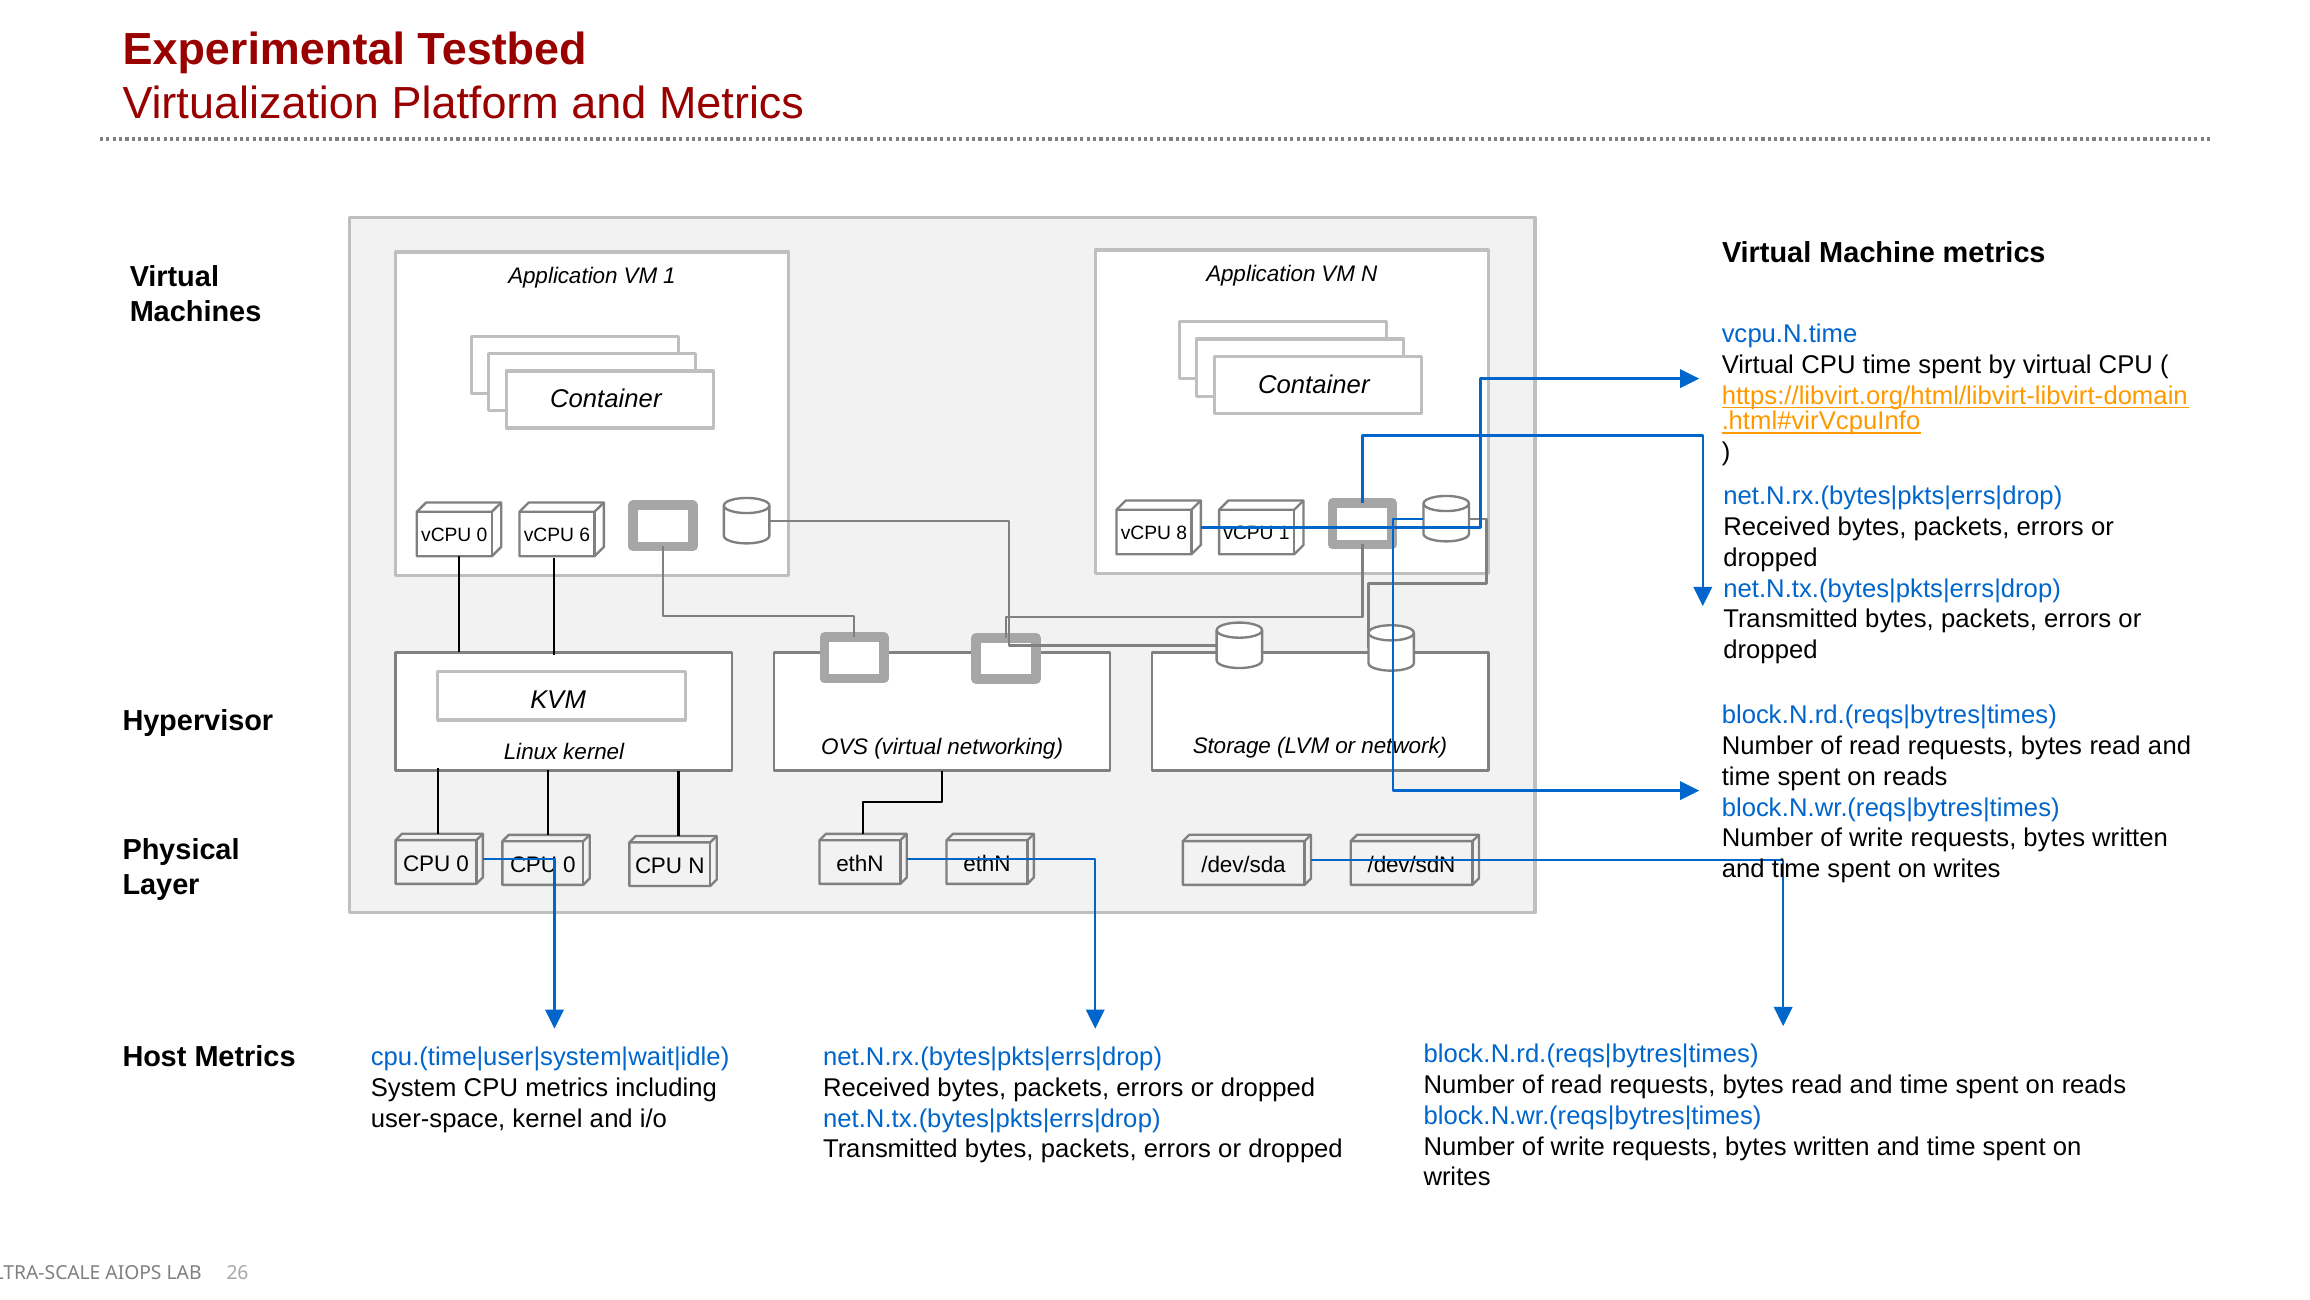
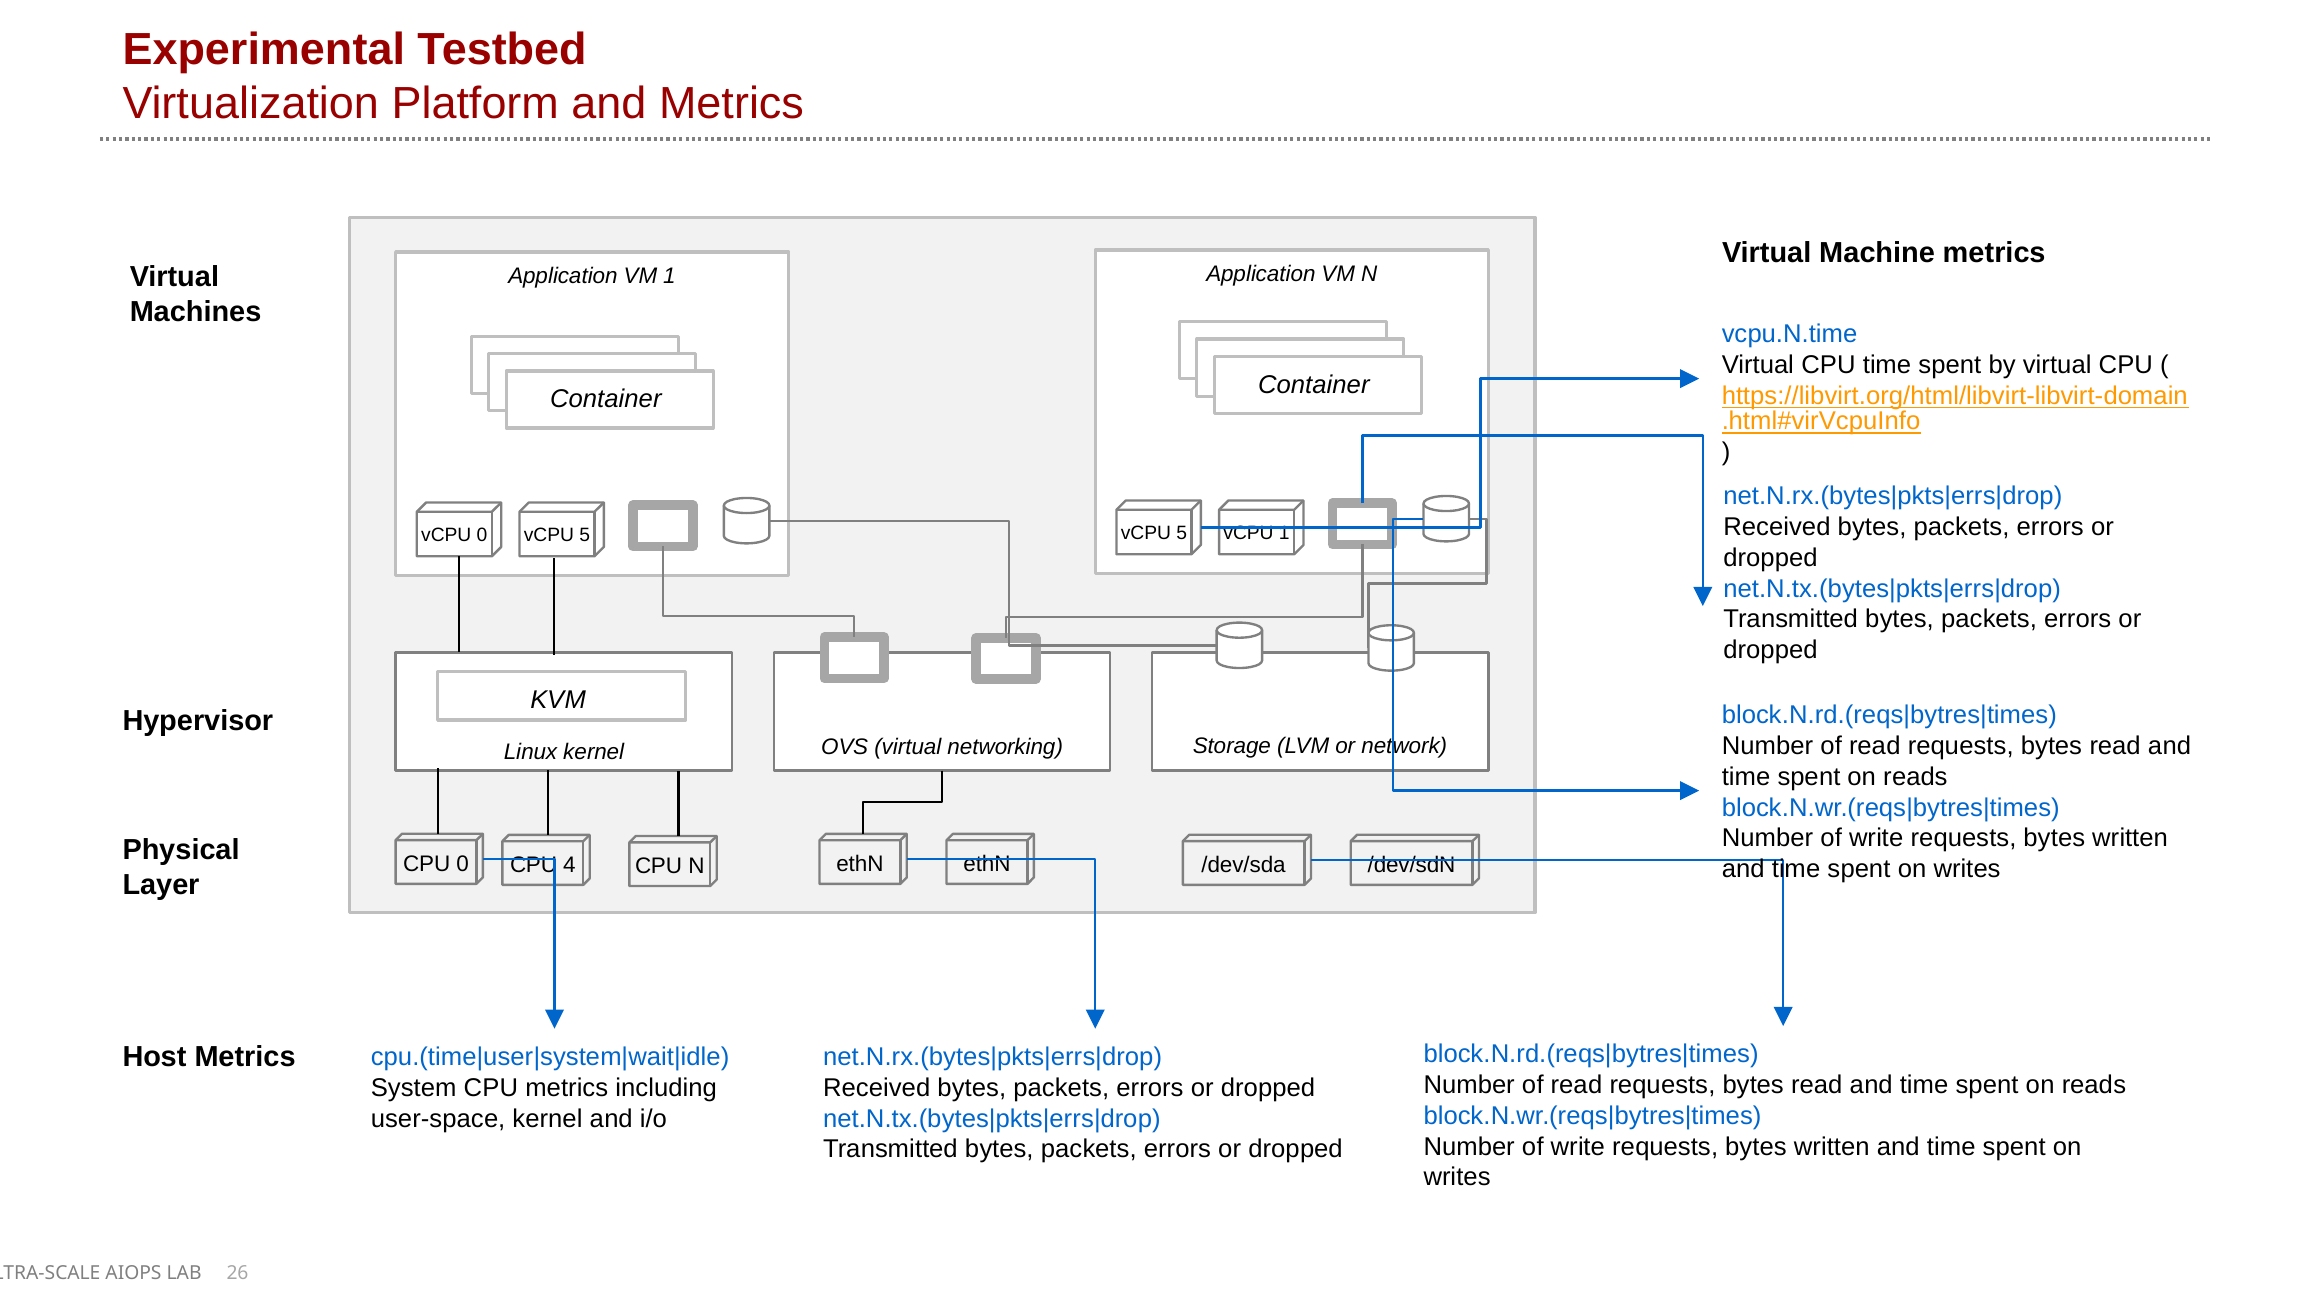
8: 8 -> 5 (1182, 533)
6: 6 -> 5 (585, 535)
0: 0 -> 4 (569, 864)
